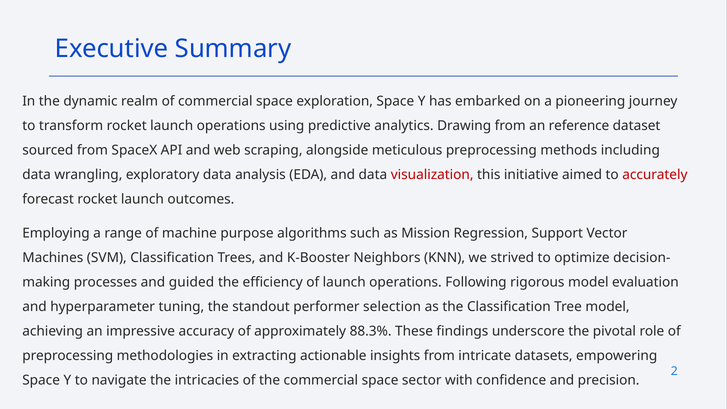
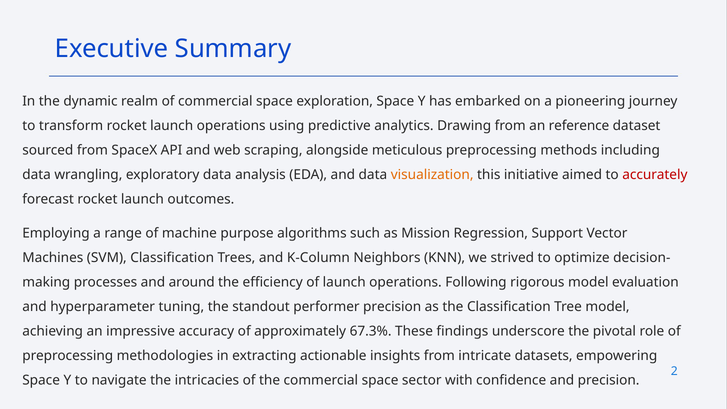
visualization colour: red -> orange (432, 175)
K-Booster: K-Booster -> K-Column (318, 258)
guided: guided -> around (192, 282)
performer selection: selection -> precision (392, 307)
88.3%: 88.3% -> 67.3% (371, 331)
